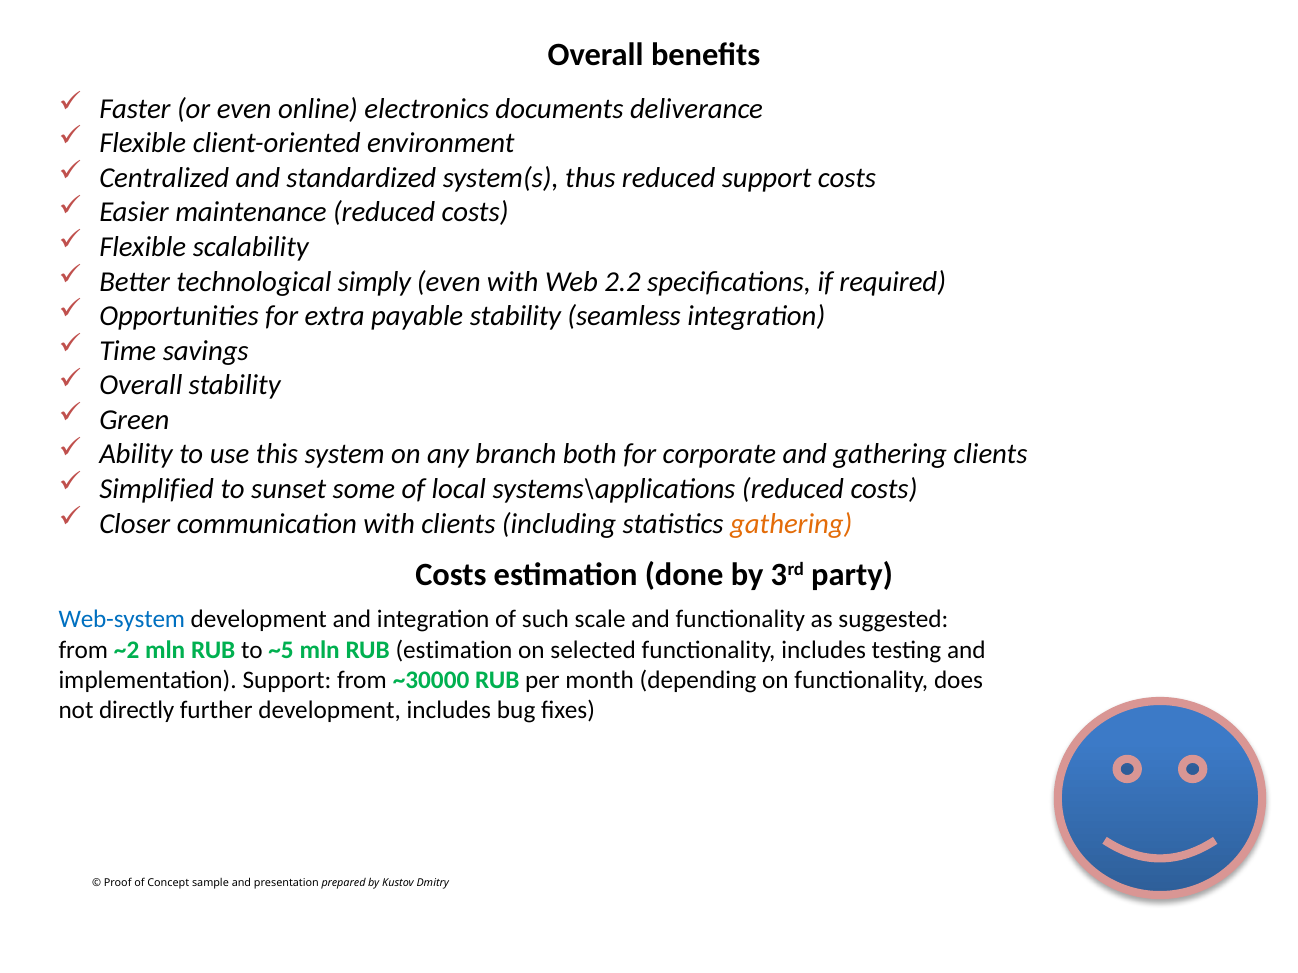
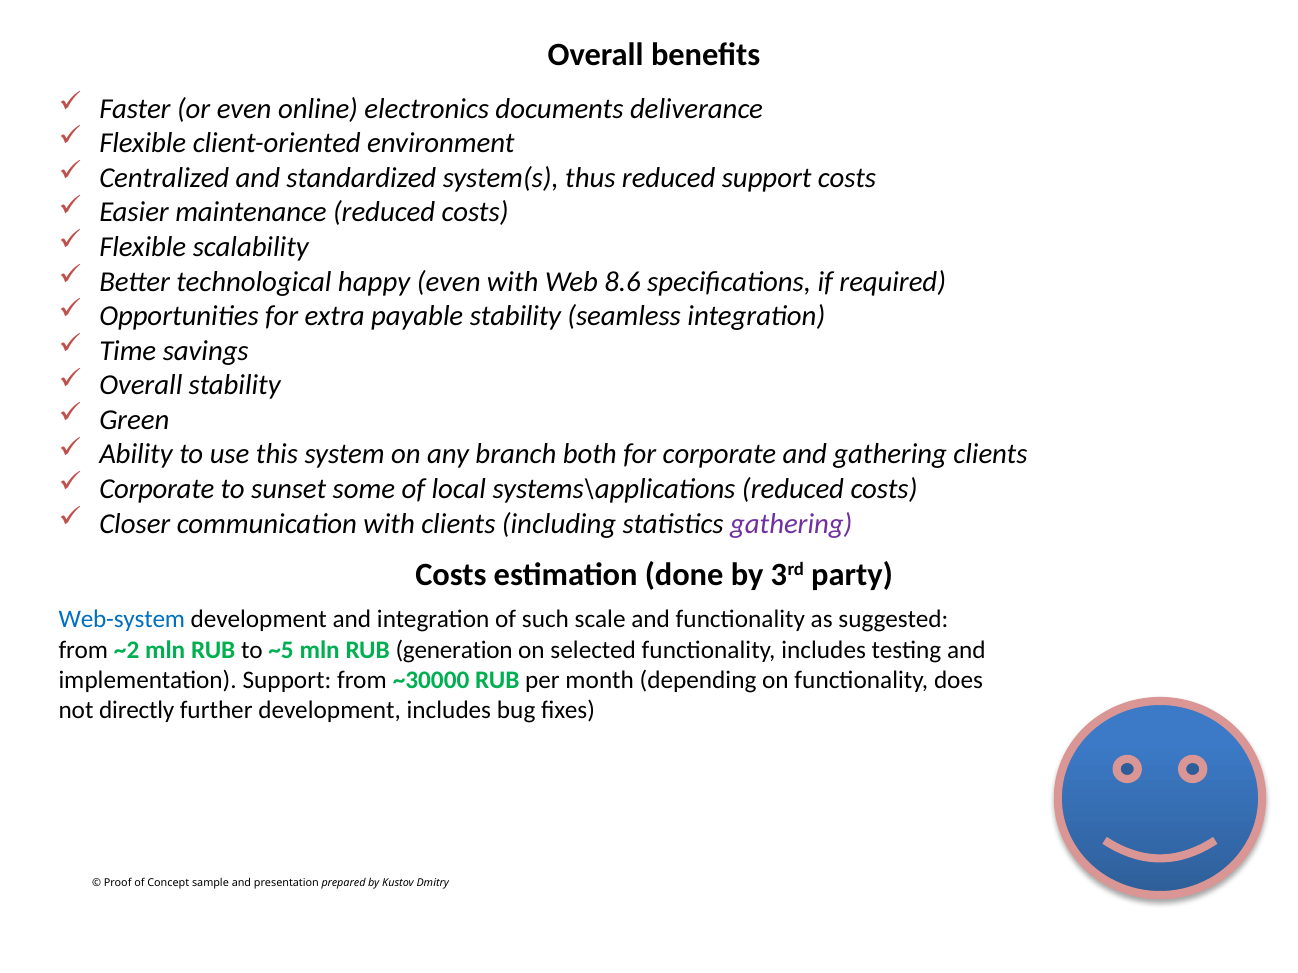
simply: simply -> happy (374, 282)
2.2: 2.2 -> 8.6 (623, 282)
Simplified: Simplified -> Corporate (157, 489)
gathering colour: orange -> purple (791, 524)
RUB estimation: estimation -> generation (454, 650)
